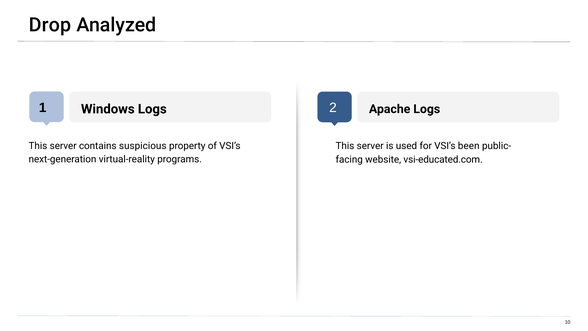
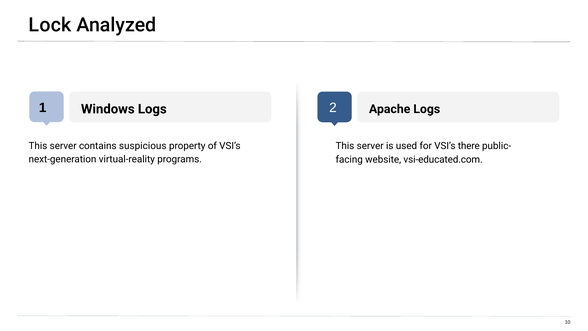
Drop: Drop -> Lock (50, 25)
been: been -> there (469, 146)
